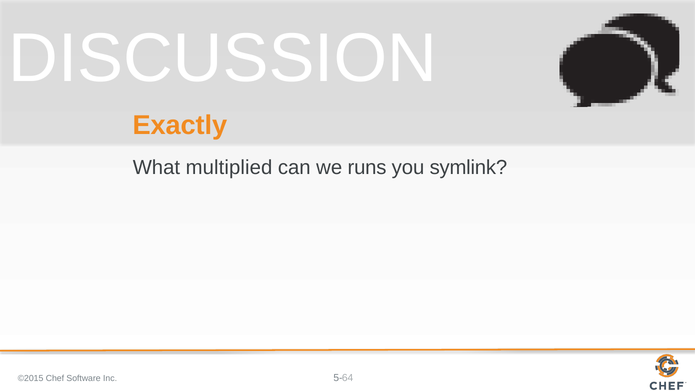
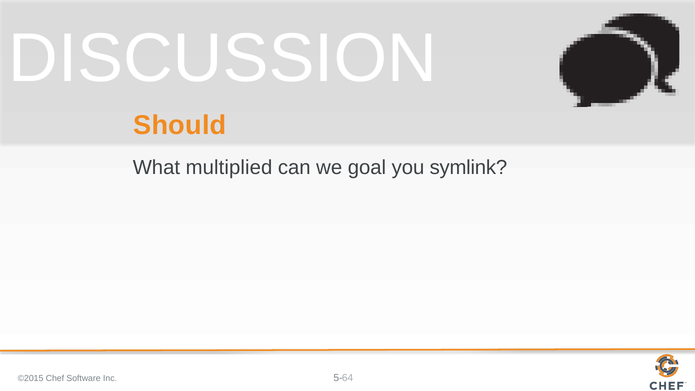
Exactly: Exactly -> Should (180, 125)
runs: runs -> goal (367, 167)
